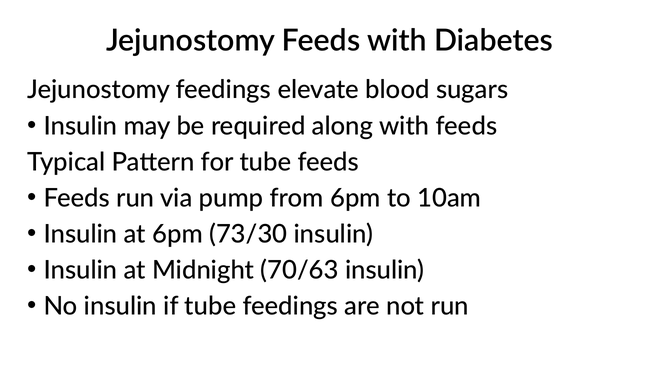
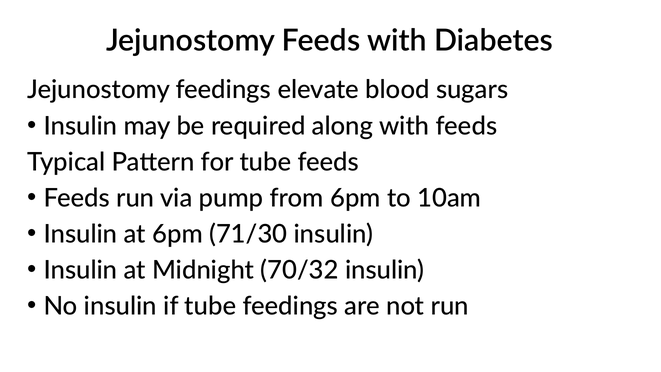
73/30: 73/30 -> 71/30 (248, 234)
70/63: 70/63 -> 70/32 (300, 270)
